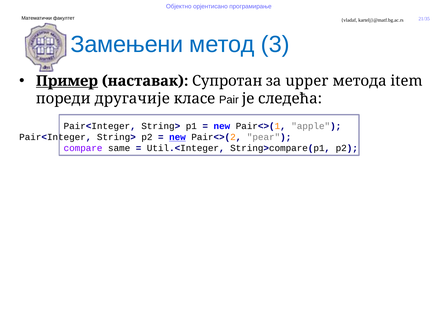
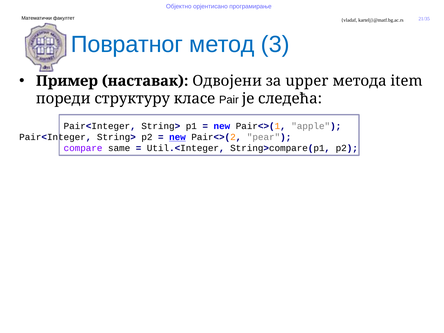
Замењени: Замењени -> Повратног (127, 45)
Пример underline: present -> none (67, 81)
Супротан: Супротан -> Одвојени (227, 81)
другачије: другачије -> структуру (132, 99)
